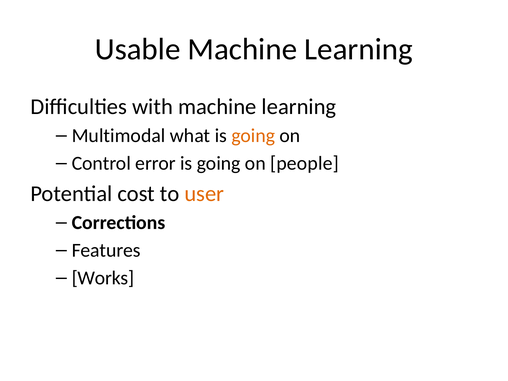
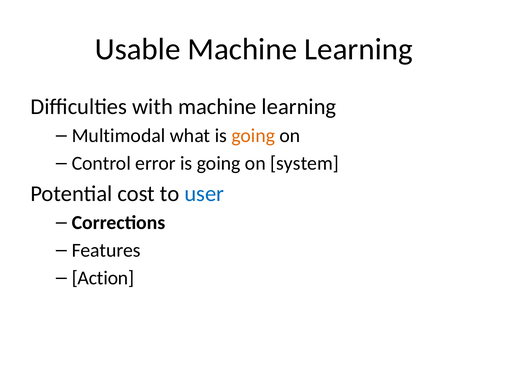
people: people -> system (305, 163)
user colour: orange -> blue (204, 194)
Works: Works -> Action (103, 278)
